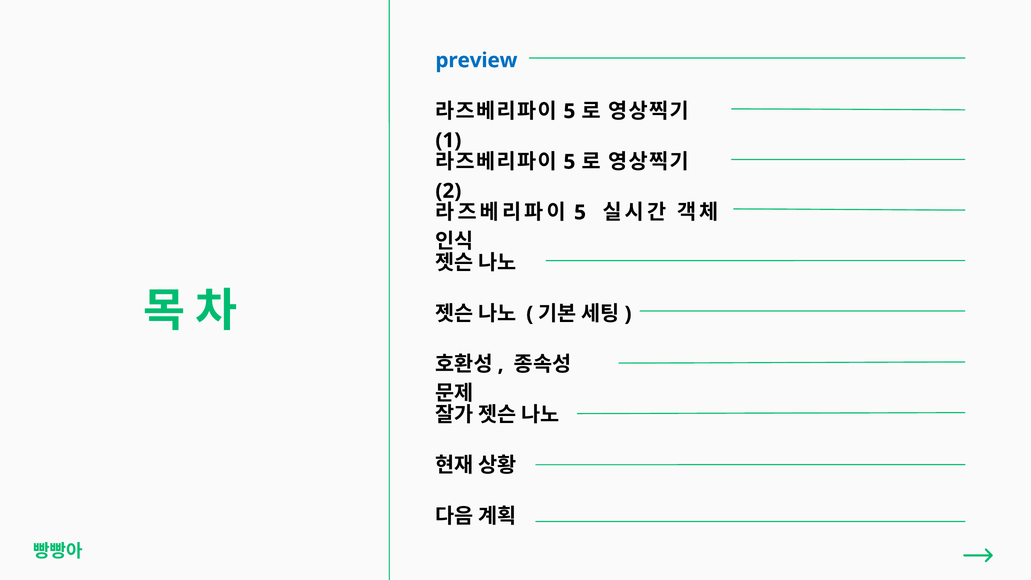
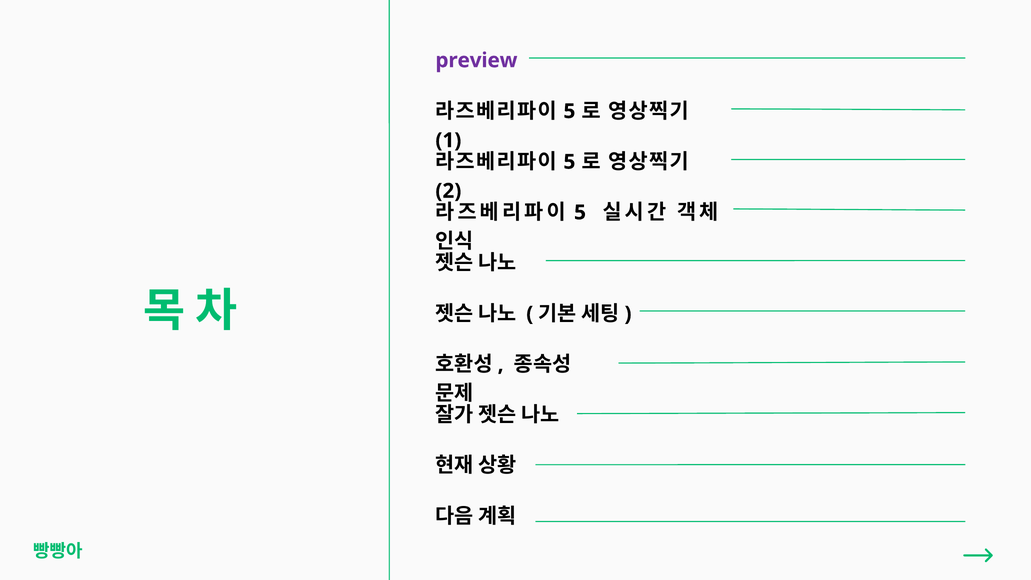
preview colour: blue -> purple (476, 60)
